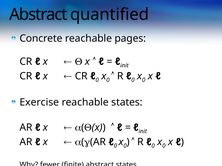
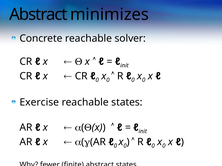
quantified: quantified -> minimizes (109, 14)
pages: pages -> solver (130, 38)
